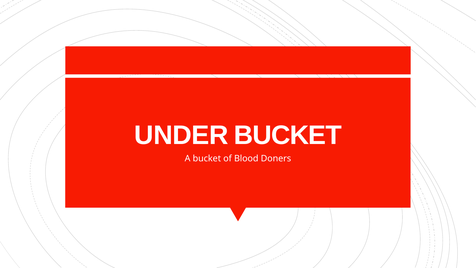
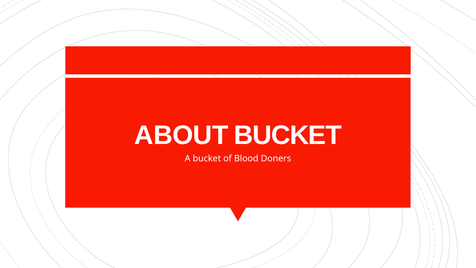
UNDER: UNDER -> ABOUT (181, 135)
